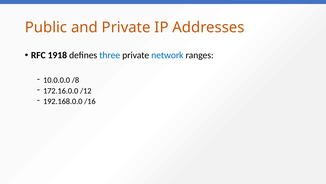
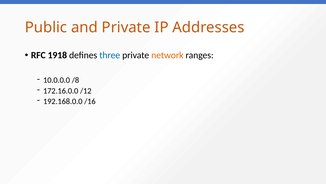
network colour: blue -> orange (167, 55)
